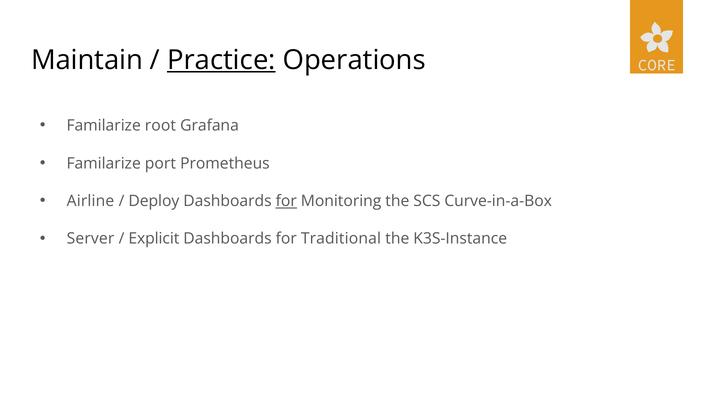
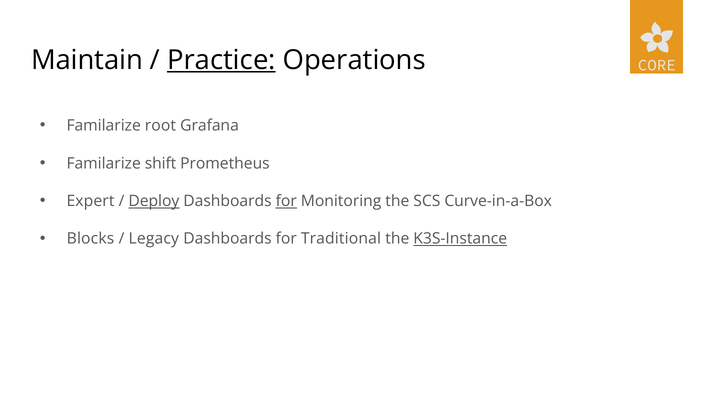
port: port -> shift (161, 163)
Airline: Airline -> Expert (91, 201)
Deploy underline: none -> present (154, 201)
Server: Server -> Blocks (90, 239)
Explicit: Explicit -> Legacy (154, 239)
K3S-Instance underline: none -> present (460, 239)
